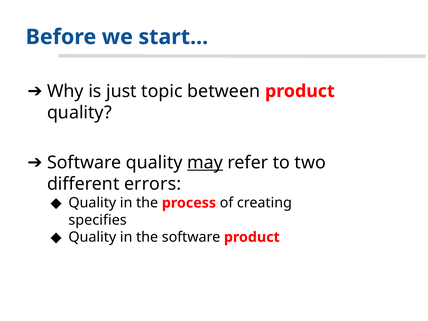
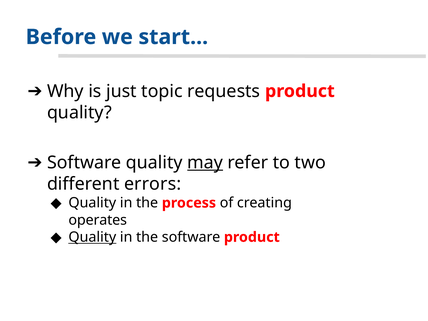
between: between -> requests (224, 91)
specifies: specifies -> operates (98, 220)
Quality underline: none -> present (92, 237)
